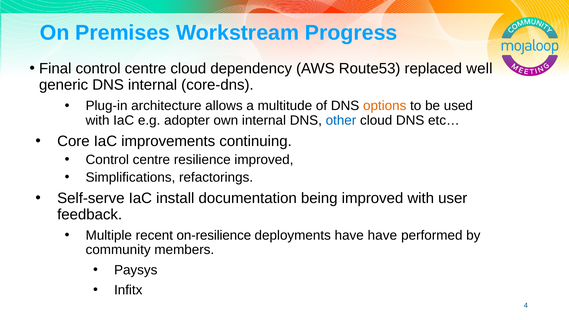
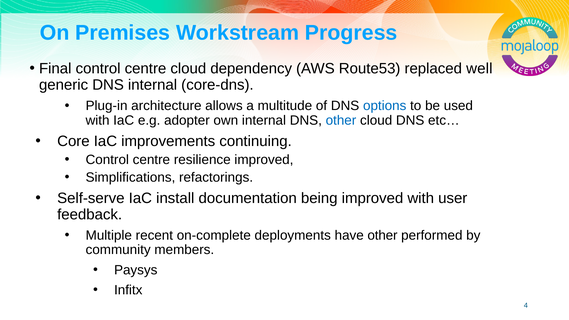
options colour: orange -> blue (385, 106)
on-resilience: on-resilience -> on-complete (214, 235)
have have: have -> other (383, 235)
